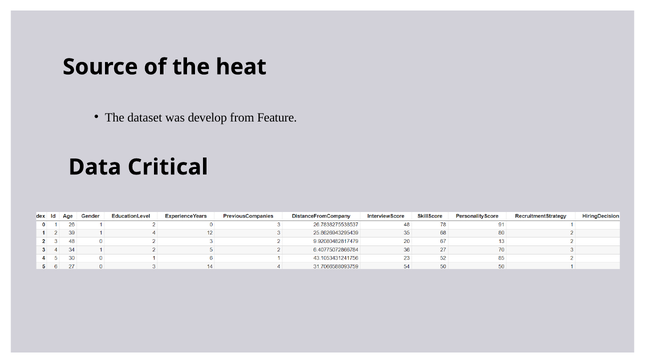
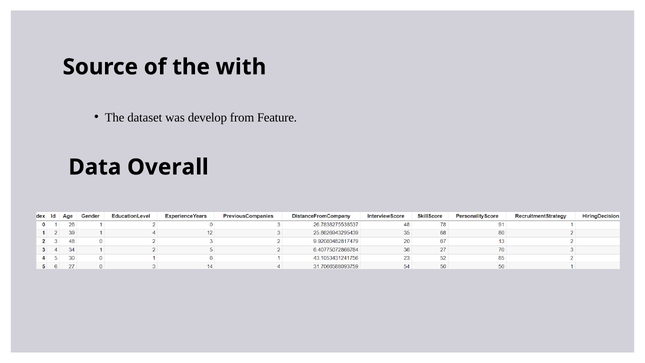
heat: heat -> with (241, 67)
Critical: Critical -> Overall (168, 167)
